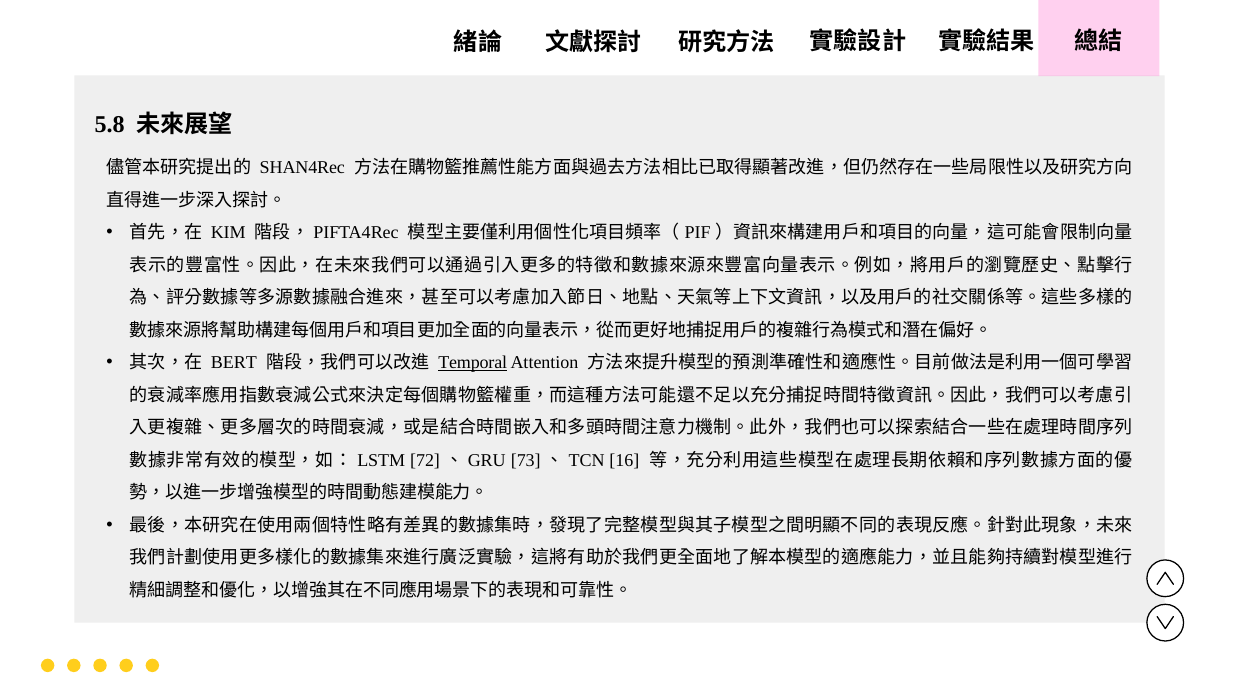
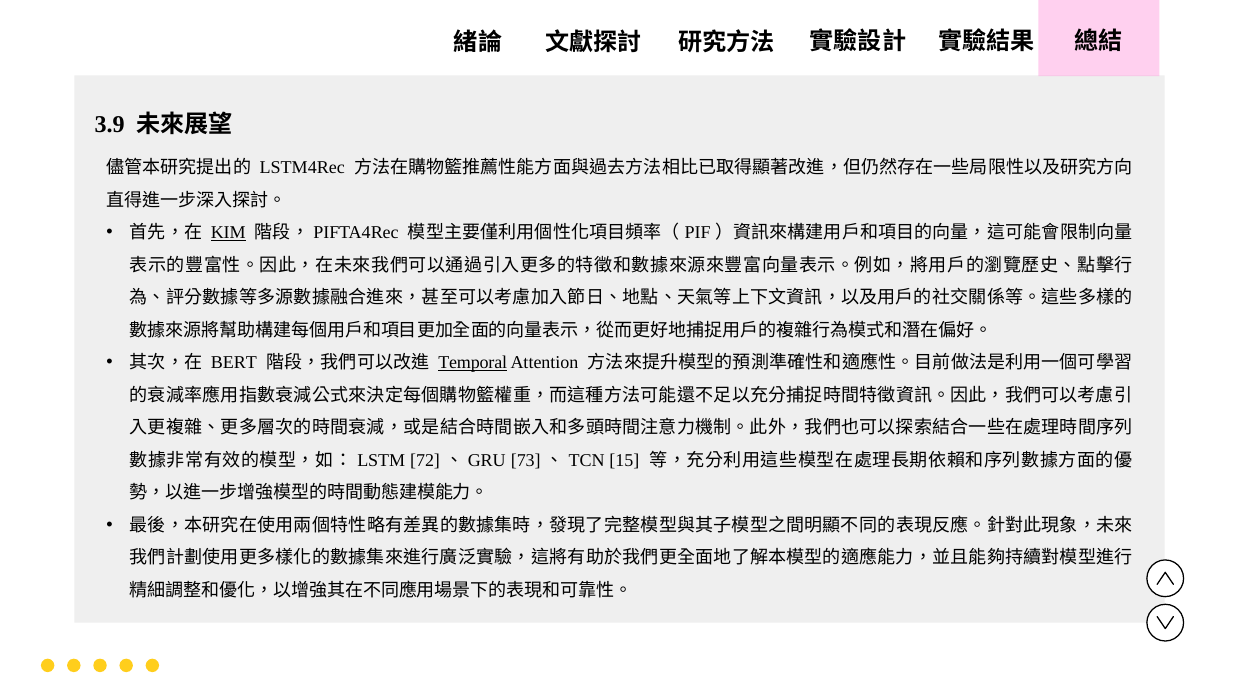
5.8: 5.8 -> 3.9 (110, 124)
SHAN4Rec: SHAN4Rec -> LSTM4Rec (302, 168)
KIM underline: none -> present (228, 233)
16: 16 -> 15 (624, 460)
